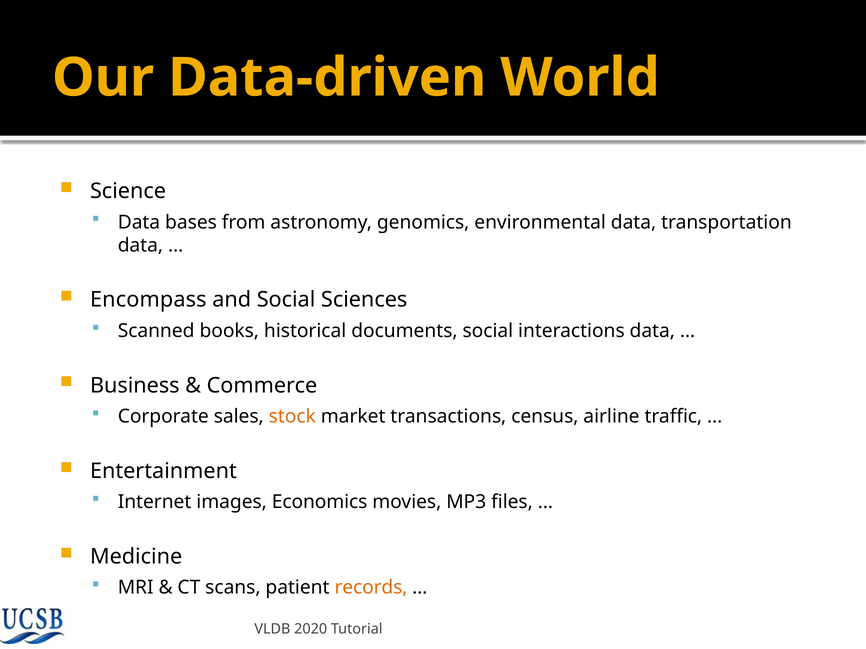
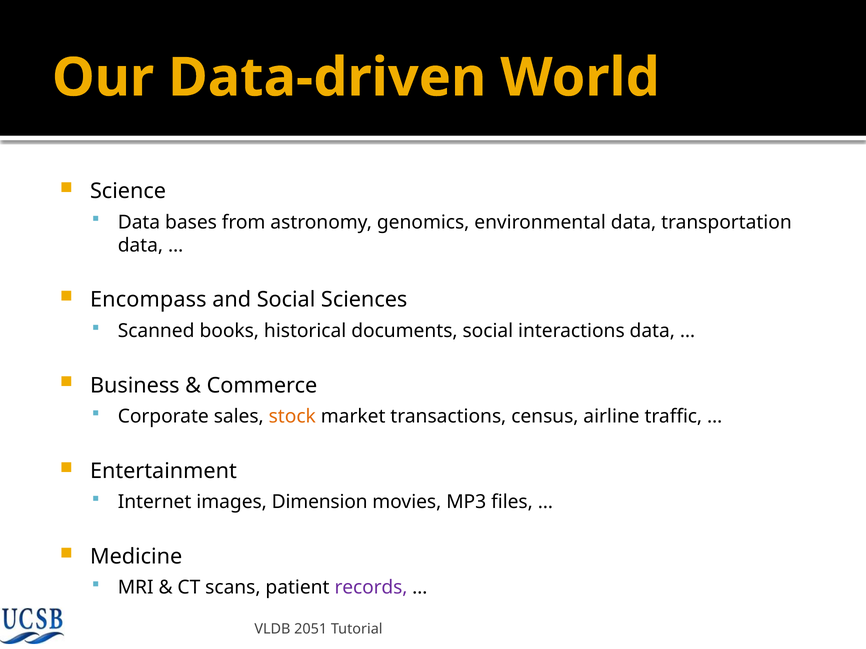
Economics: Economics -> Dimension (320, 502)
records colour: orange -> purple (371, 588)
2020: 2020 -> 2051 (311, 629)
